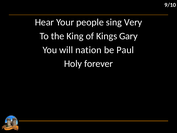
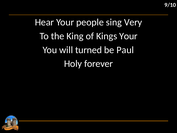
Kings Gary: Gary -> Your (128, 36)
nation: nation -> turned (89, 50)
